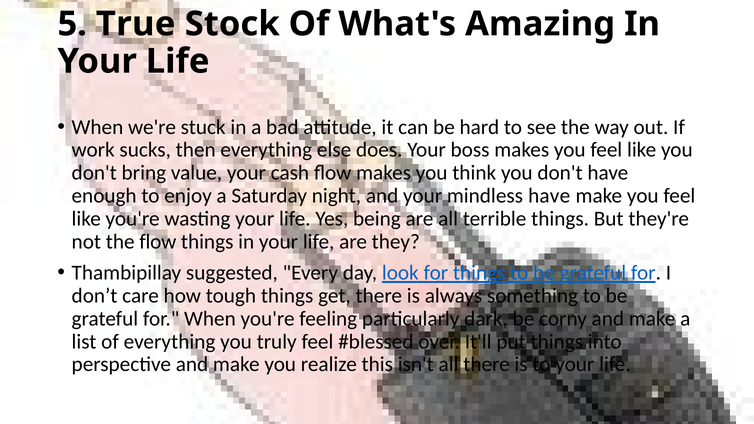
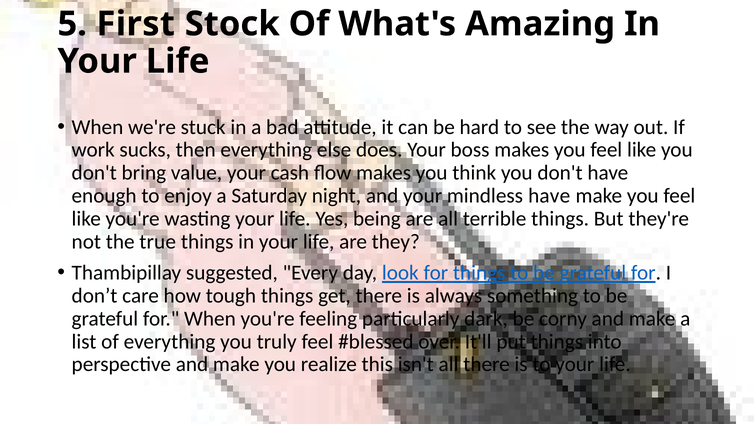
True: True -> First (136, 24)
the flow: flow -> true (158, 242)
